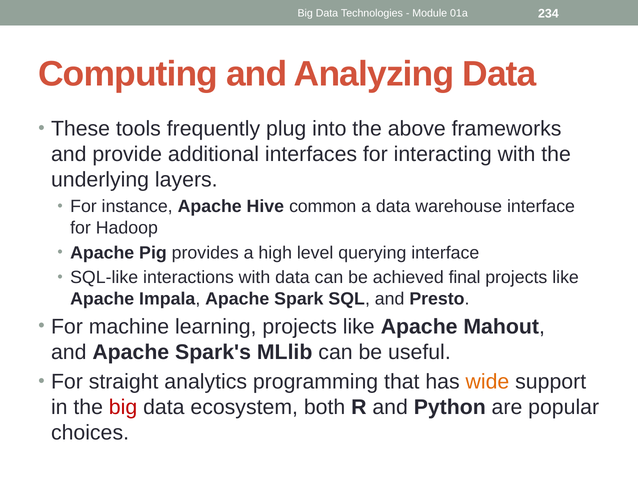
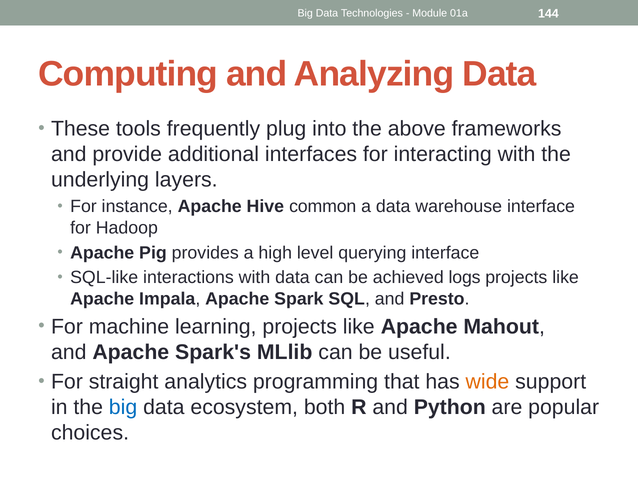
234: 234 -> 144 (548, 14)
final: final -> logs (465, 278)
big colour: red -> blue (123, 408)
